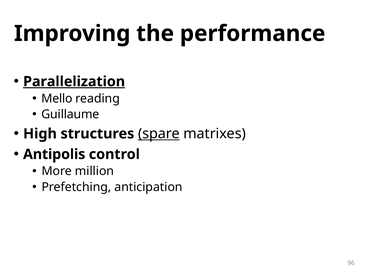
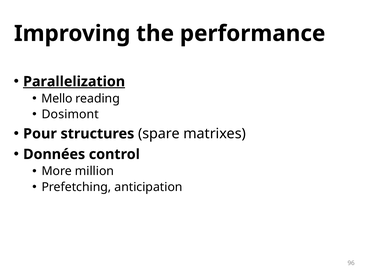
Guillaume: Guillaume -> Dosimont (70, 114)
High: High -> Pour (40, 134)
spare underline: present -> none (159, 134)
Antipolis: Antipolis -> Données (54, 154)
